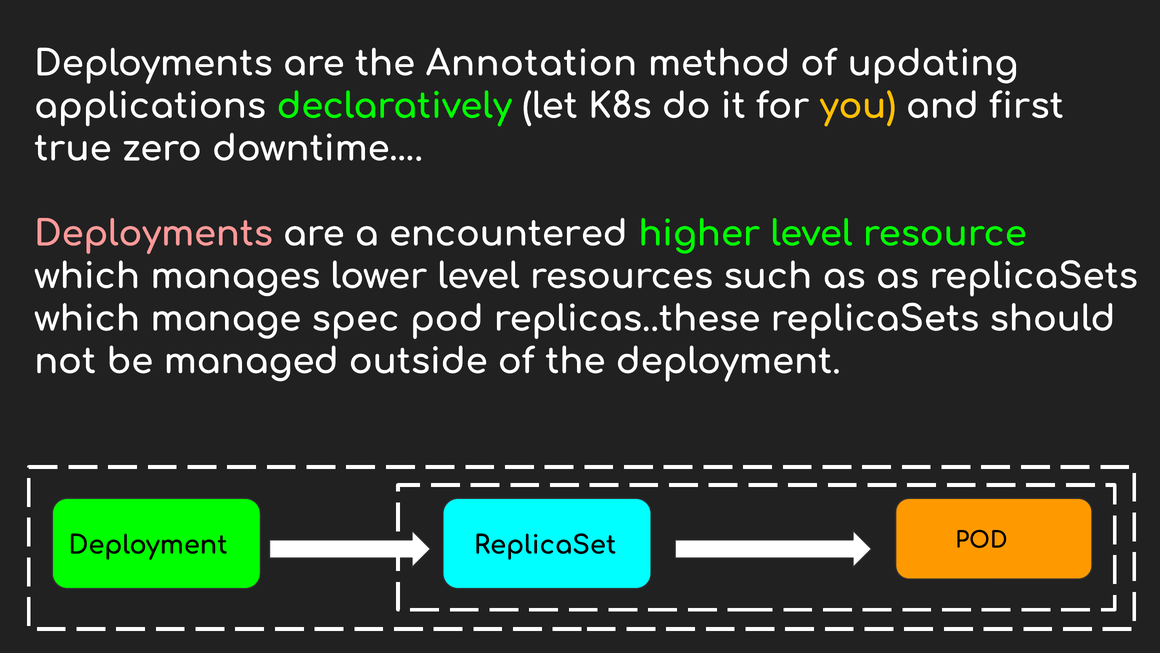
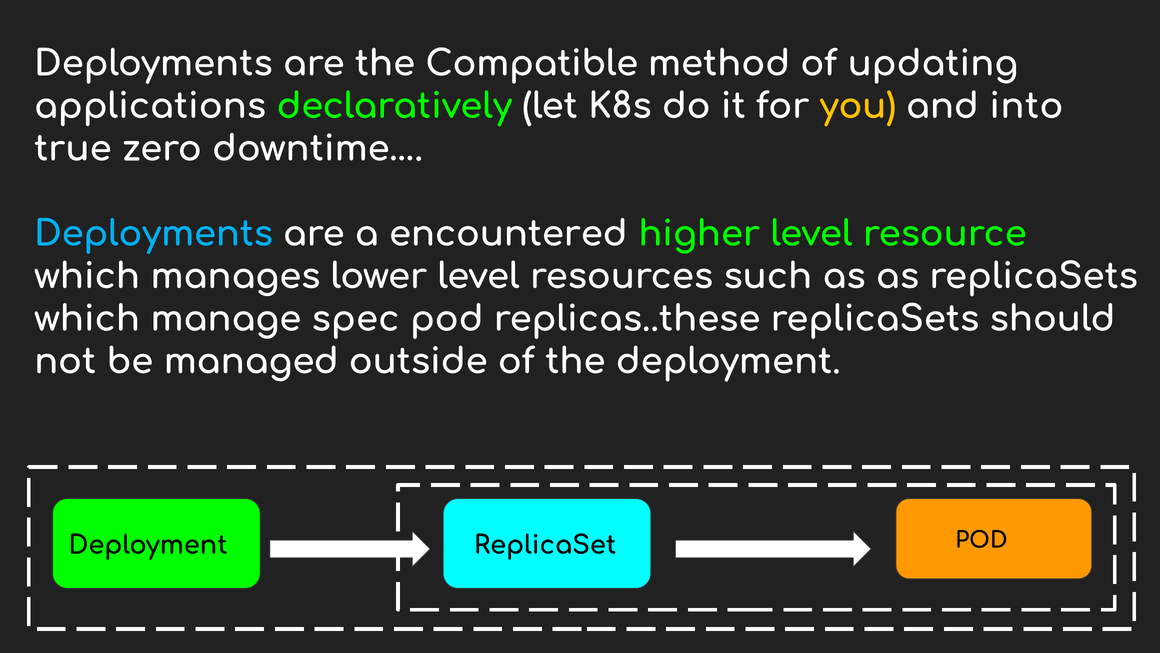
Annotation: Annotation -> Compatible (532, 64)
first: first -> into (1026, 106)
Deployments colour: pink -> light blue (153, 234)
